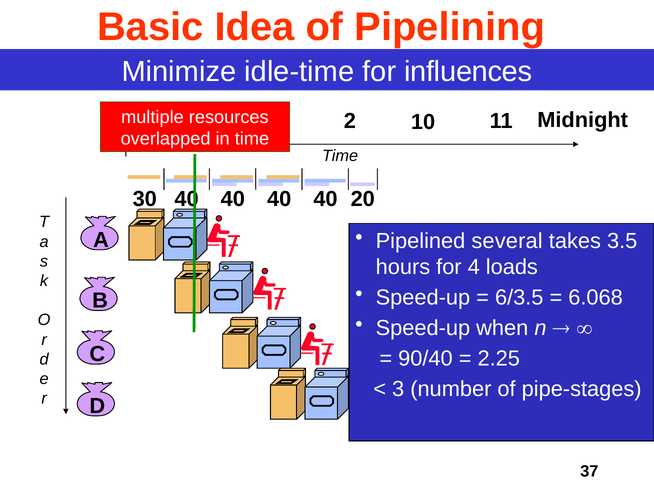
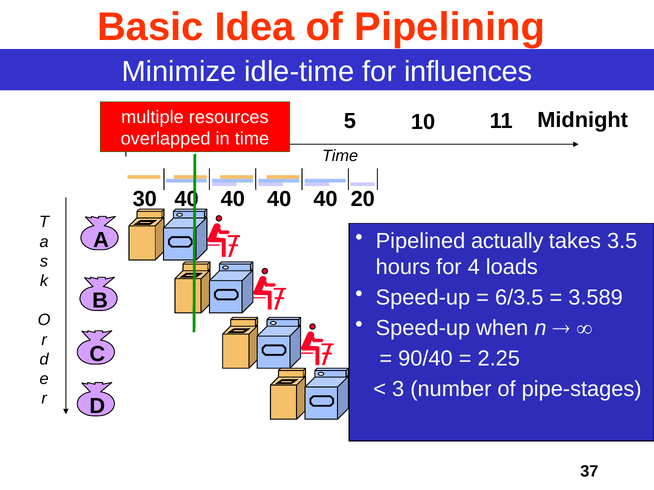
2: 2 -> 5 (350, 121)
several: several -> actually (507, 241)
6.068: 6.068 -> 3.589 (596, 298)
